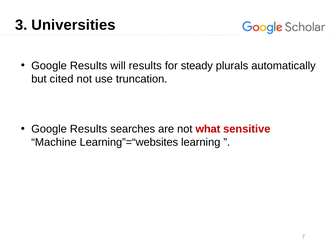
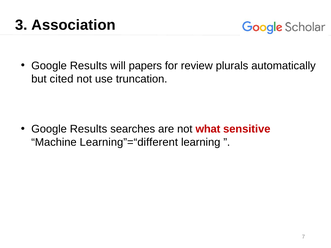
Universities: Universities -> Association (73, 25)
will results: results -> papers (145, 66)
steady: steady -> review (197, 66)
Learning”=“websites: Learning”=“websites -> Learning”=“different (129, 142)
